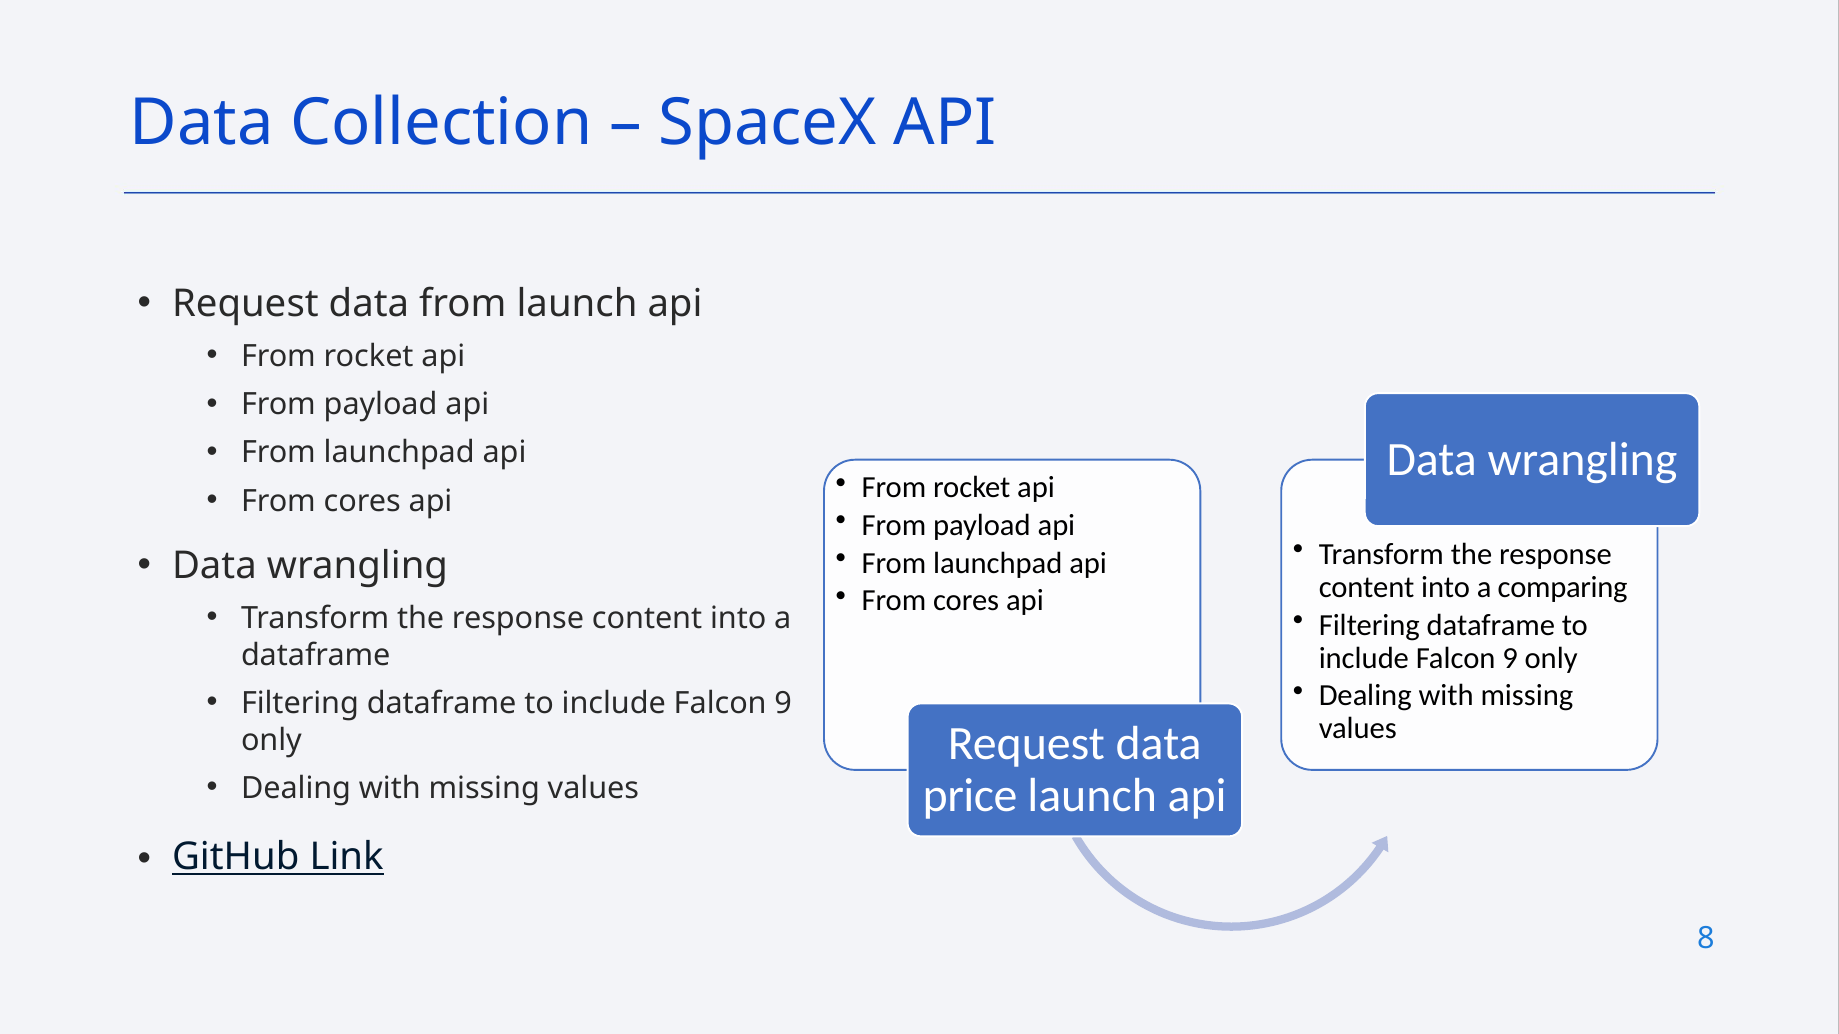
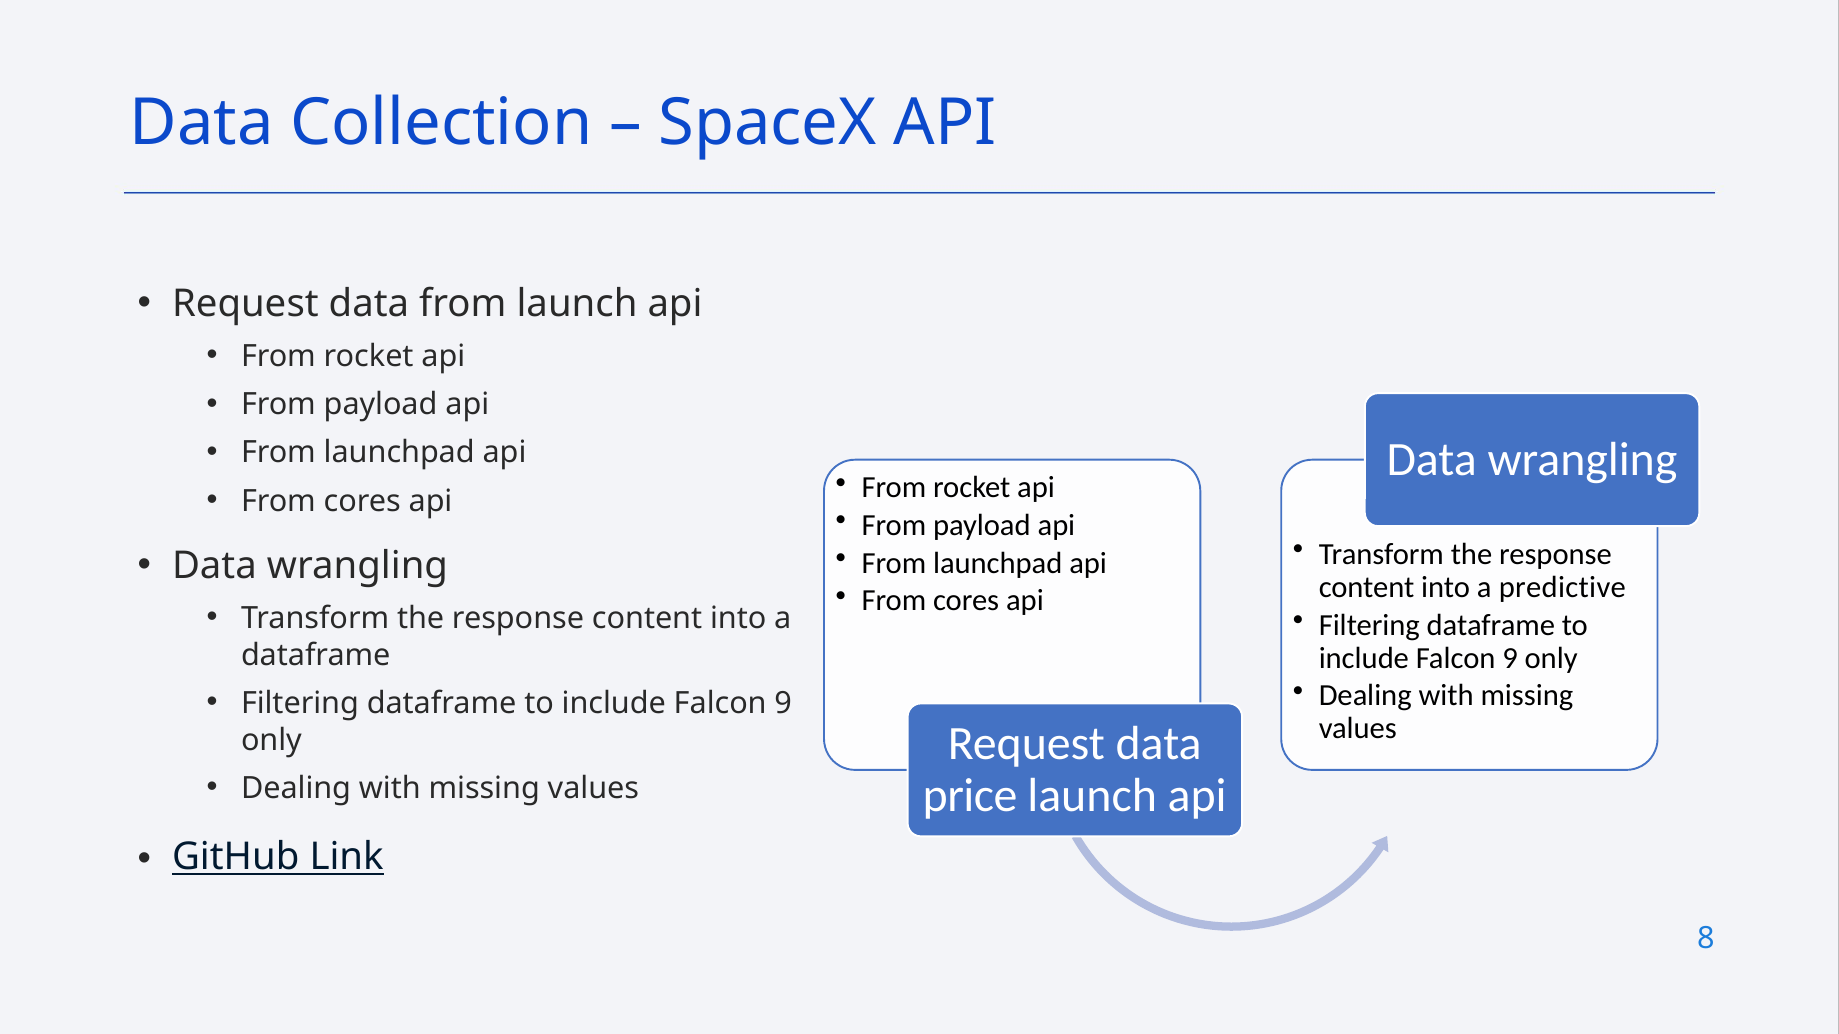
comparing: comparing -> predictive (1562, 588)
